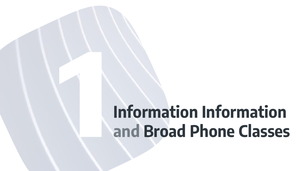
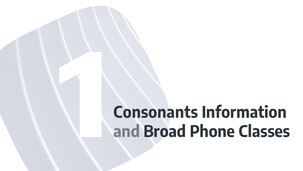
Information: Information -> Consonants (156, 112)
